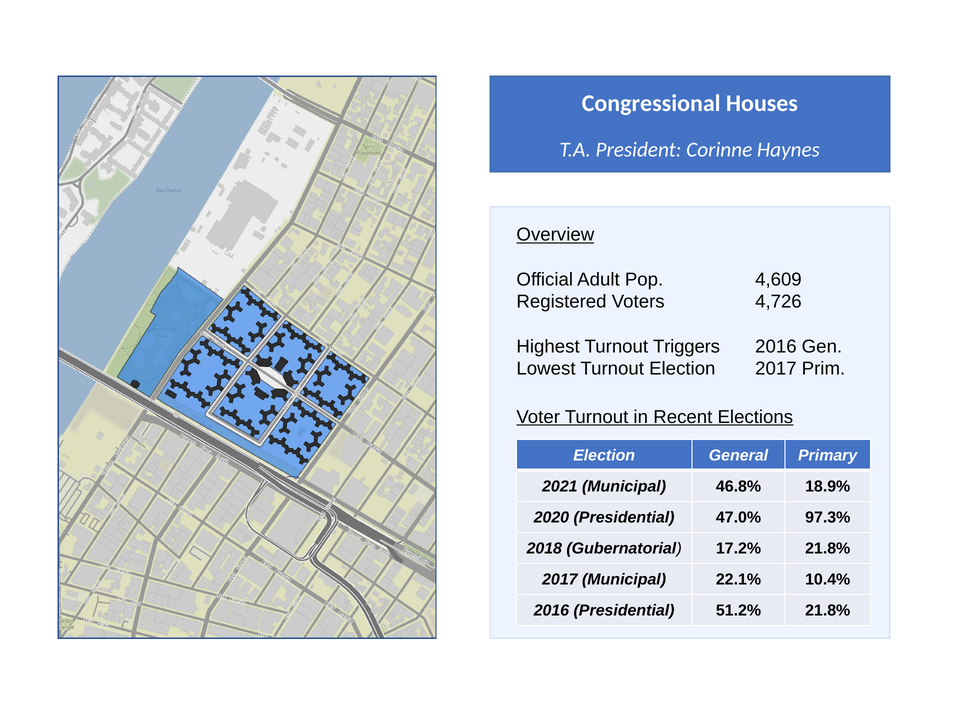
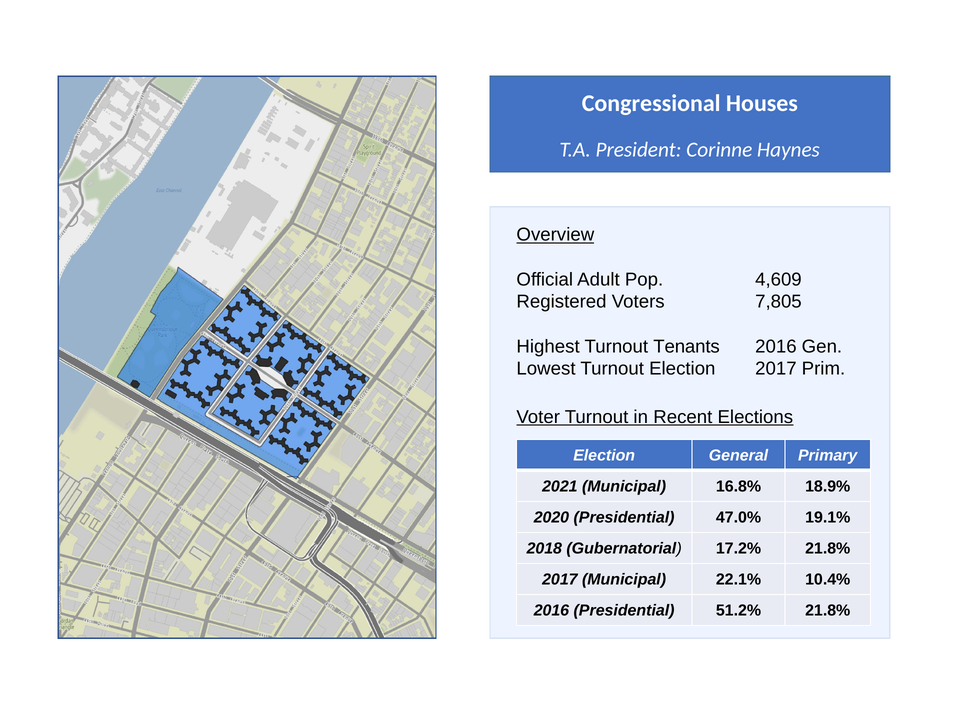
4,726: 4,726 -> 7,805 (778, 302)
Triggers: Triggers -> Tenants (687, 347)
46.8%: 46.8% -> 16.8% (739, 487)
97.3%: 97.3% -> 19.1% (828, 518)
